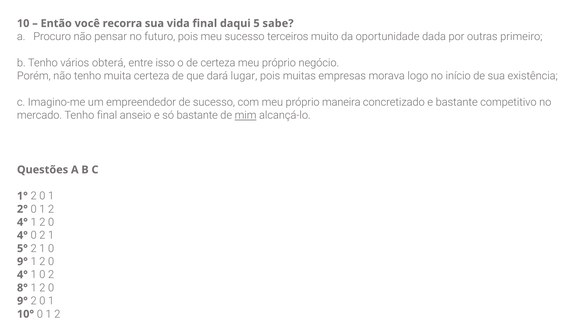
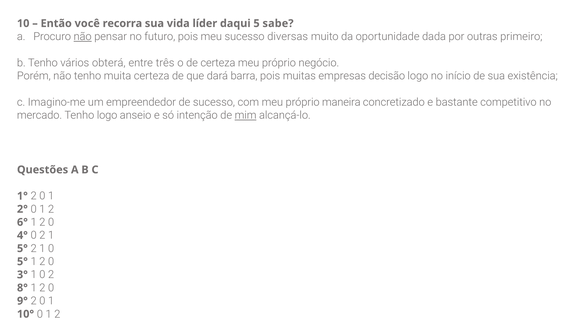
vida final: final -> líder (205, 23)
não underline: none -> present (83, 36)
terceiros: terceiros -> diversas (288, 36)
isso: isso -> três (165, 63)
lugar: lugar -> barra (244, 76)
morava: morava -> decisão (387, 76)
Tenho final: final -> logo (107, 115)
só bastante: bastante -> intenção (197, 115)
4°: 4° -> 6° (22, 222)
9°: 9° -> 5° (22, 261)
4°: 4° -> 3° (22, 274)
